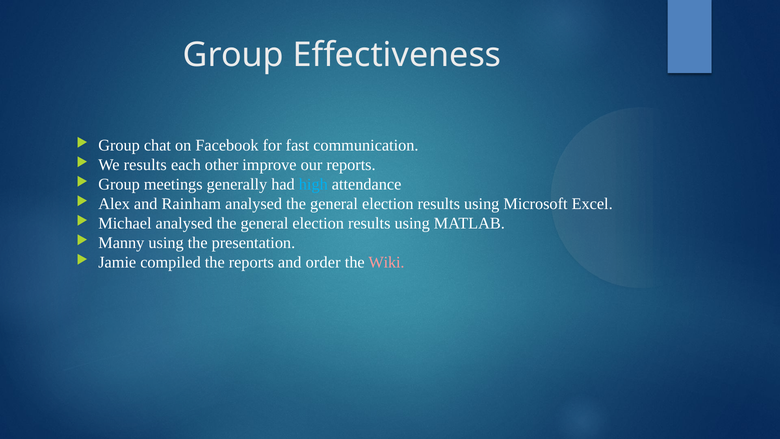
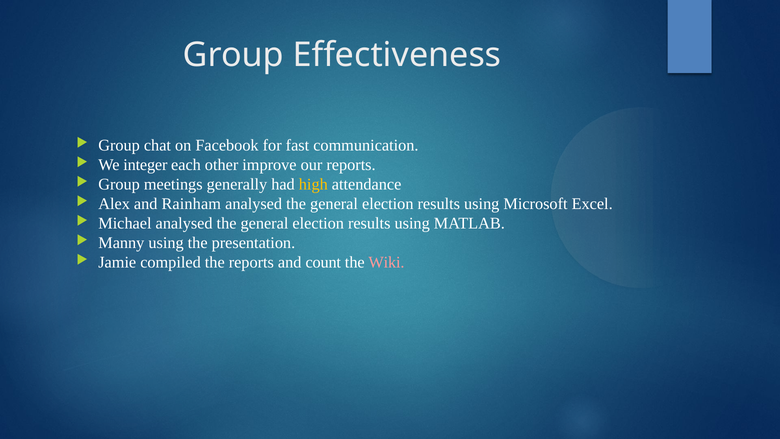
We results: results -> integer (145, 165)
high colour: light blue -> yellow (313, 184)
order: order -> count (323, 262)
